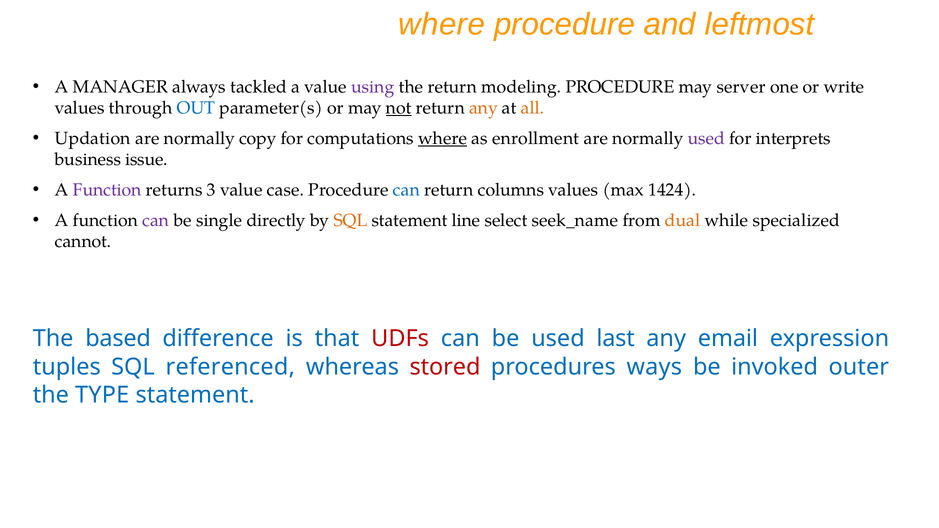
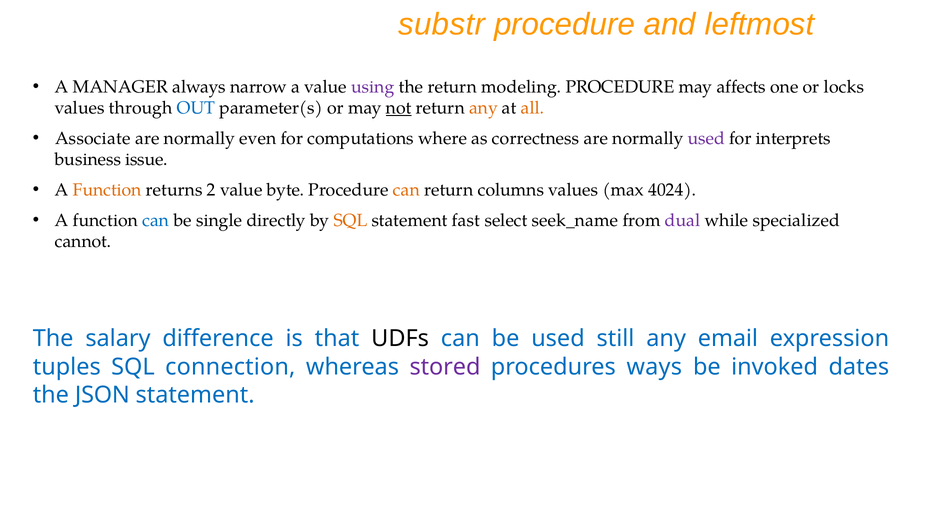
where: where -> substr (442, 24)
tackled: tackled -> narrow (259, 87)
server: server -> affects (741, 87)
write: write -> locks (844, 87)
Updation: Updation -> Associate (93, 138)
copy: copy -> even (258, 138)
where underline: present -> none (443, 138)
enrollment: enrollment -> correctness (536, 138)
Function colour: purple -> orange (107, 190)
3: 3 -> 2 (211, 190)
case: case -> byte (286, 190)
can colour: blue -> orange (406, 190)
1424: 1424 -> 4024 (672, 190)
can colour: purple -> blue (156, 221)
line: line -> fast (466, 221)
dual colour: orange -> purple (683, 221)
based: based -> salary (118, 339)
UDFs colour: red -> black (400, 339)
last: last -> still (615, 339)
referenced: referenced -> connection (230, 367)
stored colour: red -> purple (445, 367)
outer: outer -> dates (859, 367)
TYPE: TYPE -> JSON (102, 395)
